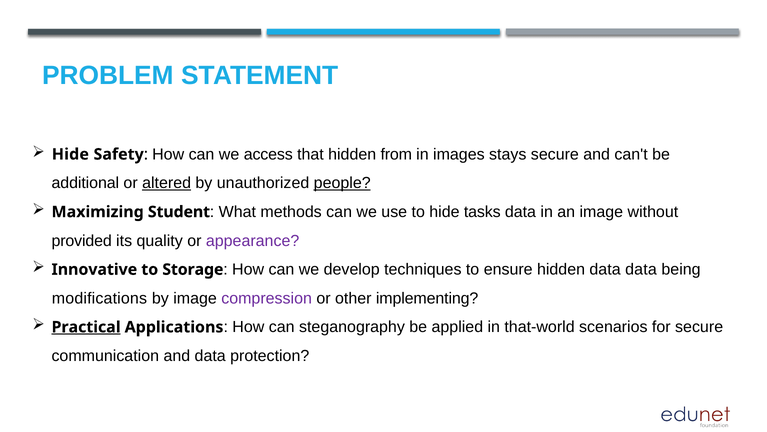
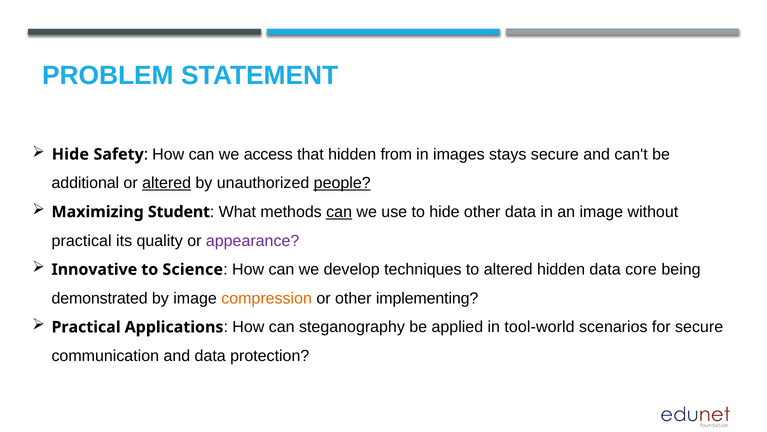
can underline: none -> present (339, 212)
hide tasks: tasks -> other (482, 212)
provided: provided -> practical (82, 240)
Storage: Storage -> Science (193, 269)
to ensure: ensure -> altered (508, 269)
data data: data -> core (641, 269)
modifications: modifications -> demonstrated (100, 298)
compression colour: purple -> orange (267, 298)
Practical underline: present -> none (86, 327)
that-world: that-world -> tool-world (540, 327)
